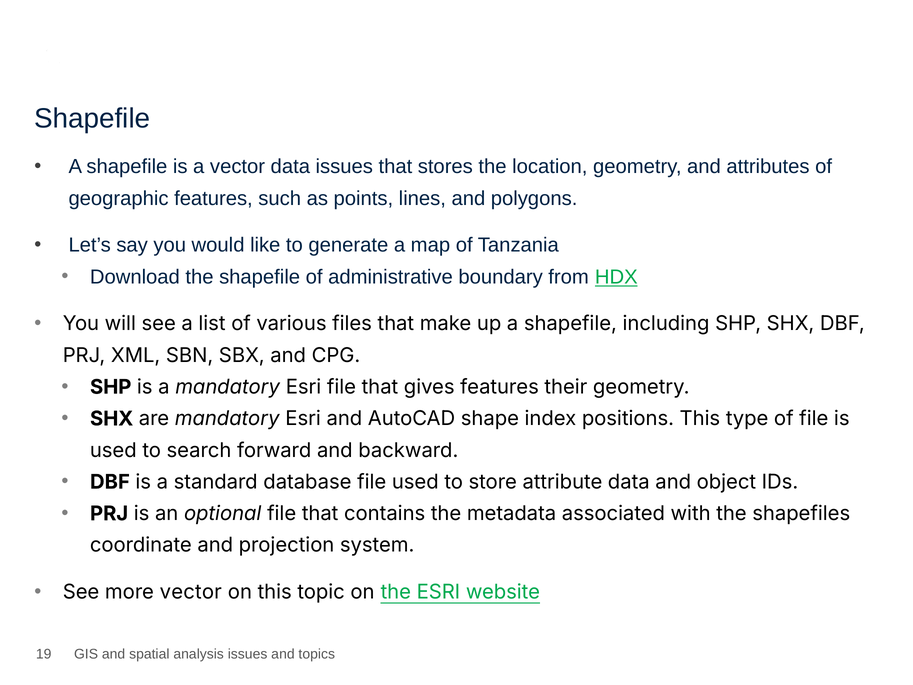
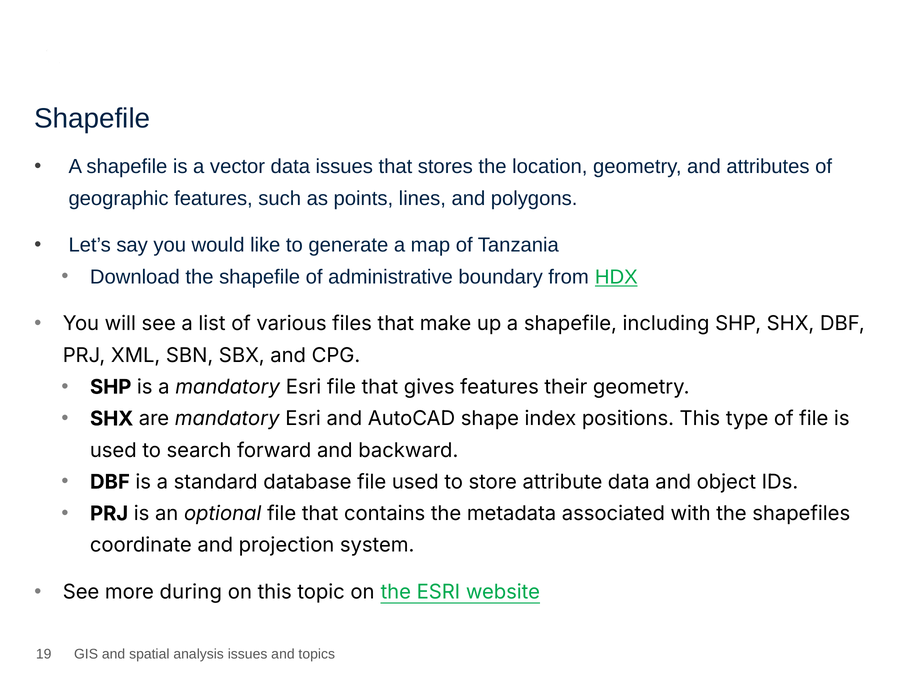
more vector: vector -> during (191, 592)
